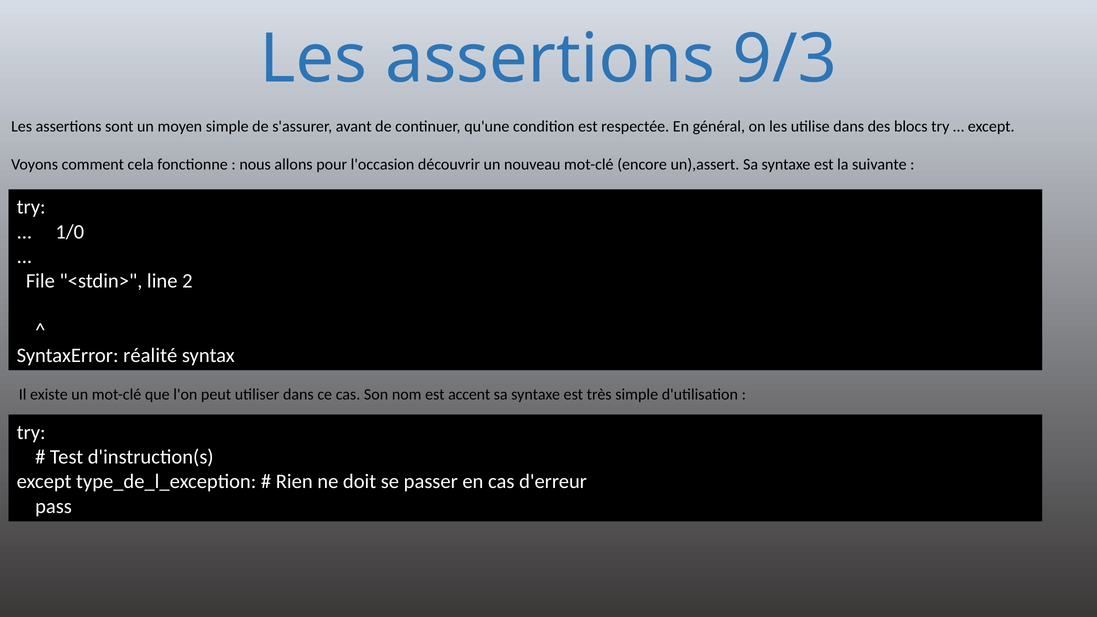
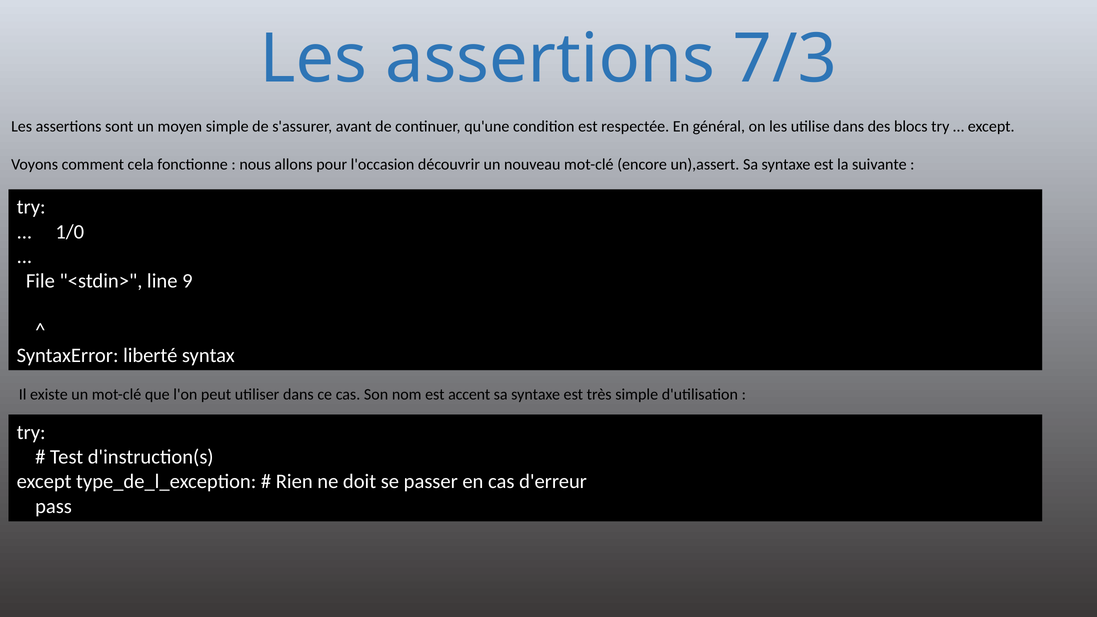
9/3: 9/3 -> 7/3 (785, 59)
2: 2 -> 9 (187, 281)
réalité: réalité -> liberté (150, 355)
